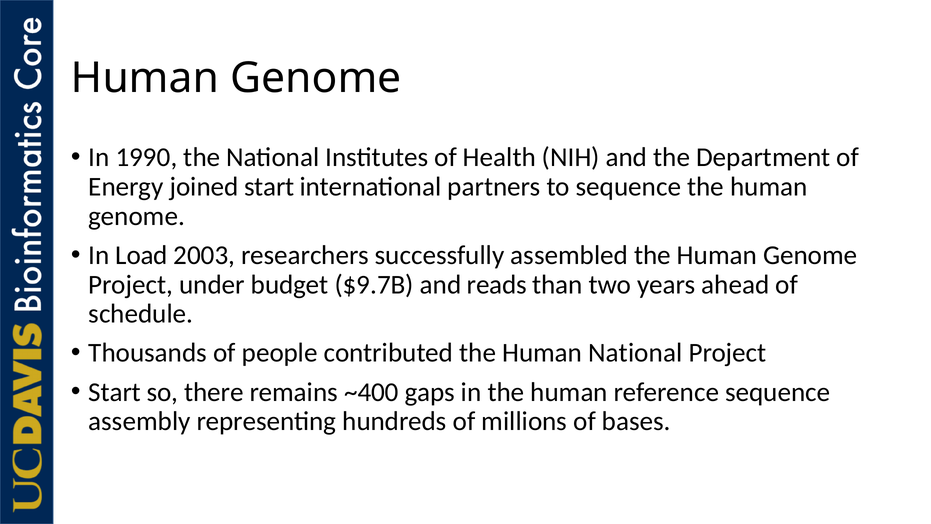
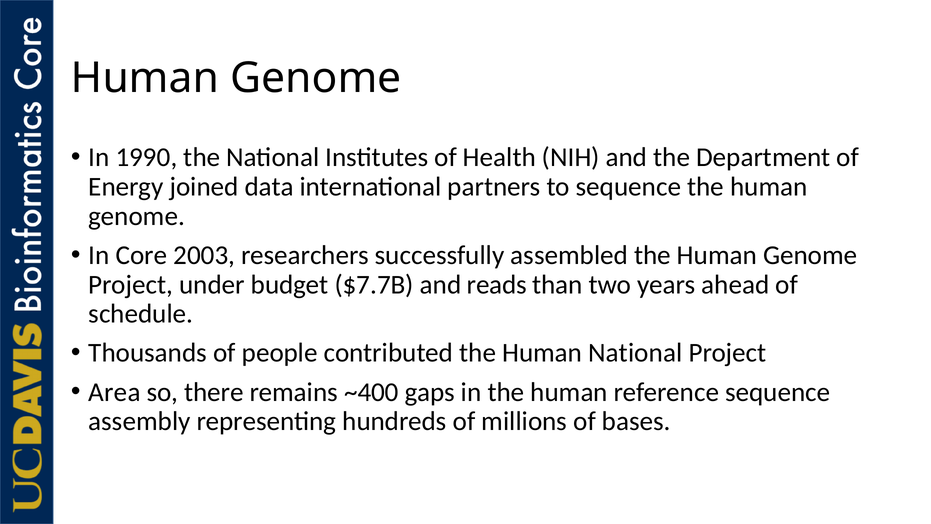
joined start: start -> data (269, 187)
Load: Load -> Core (141, 255)
$9.7B: $9.7B -> $7.7B (374, 284)
Start: Start -> Area (115, 392)
